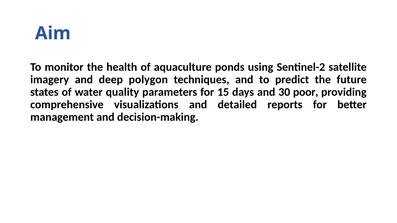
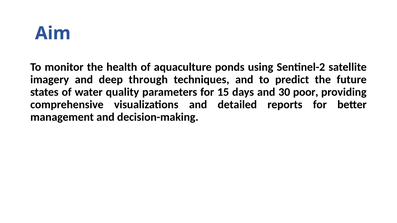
polygon: polygon -> through (148, 80)
